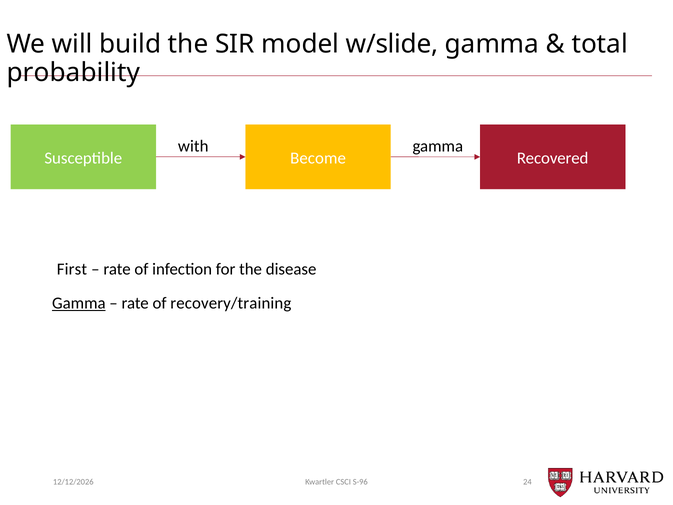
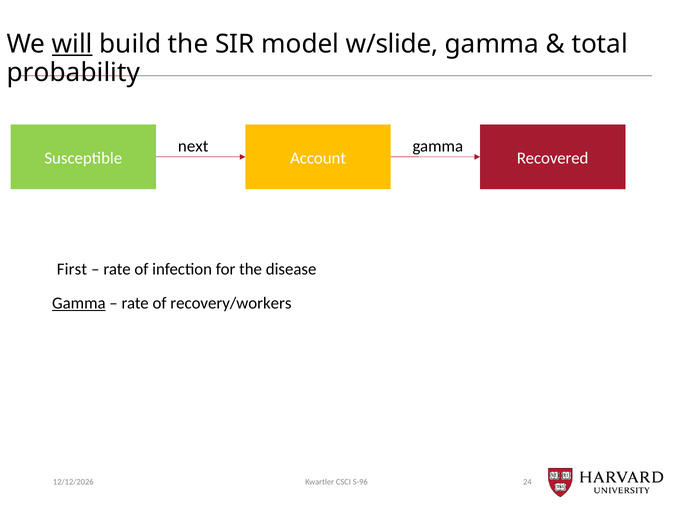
will underline: none -> present (72, 44)
with: with -> next (193, 146)
Become: Become -> Account (318, 158)
recovery/training: recovery/training -> recovery/workers (231, 303)
